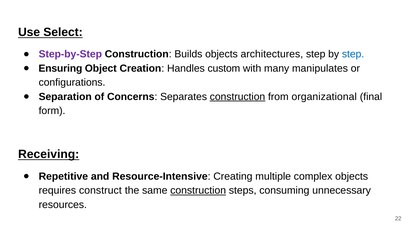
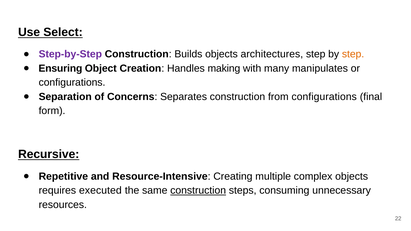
step colour: blue -> orange (353, 54)
custom: custom -> making (224, 68)
construction underline: present -> none (238, 97)
from organizational: organizational -> configurations (324, 97)
Receiving: Receiving -> Recursive (49, 154)
construct: construct -> executed (100, 191)
